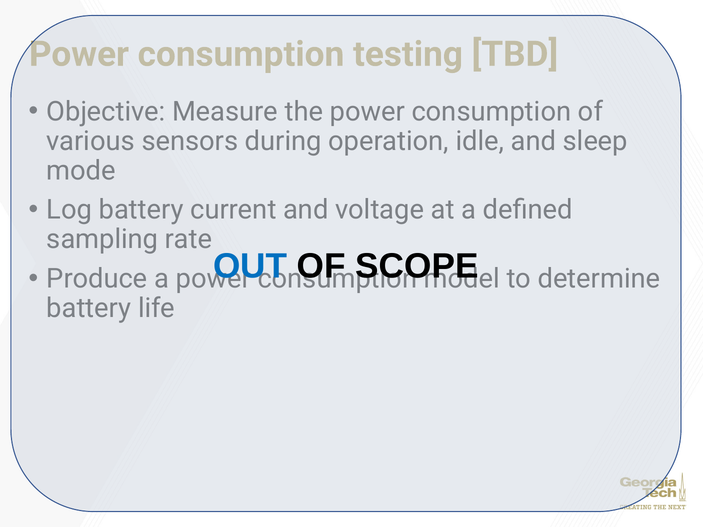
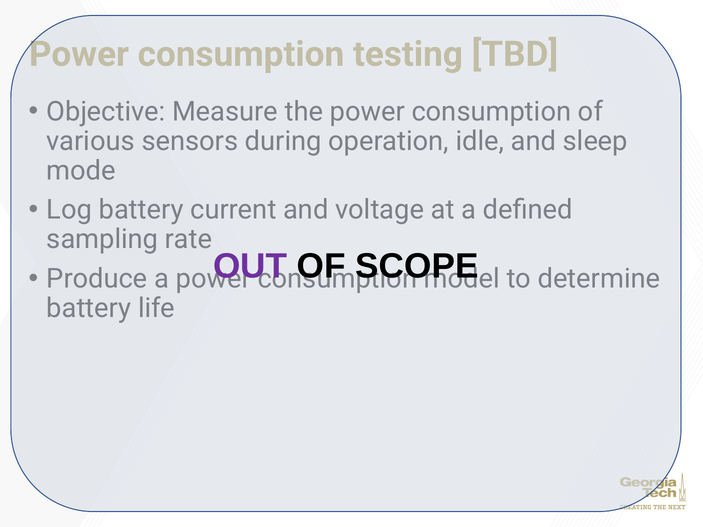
OUT colour: blue -> purple (250, 266)
